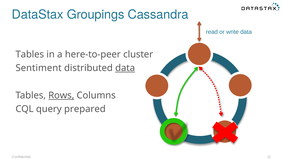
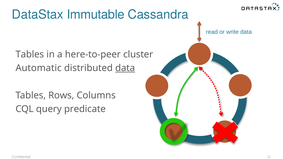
Groupings: Groupings -> Immutable (96, 15)
Sentiment: Sentiment -> Automatic (39, 68)
Rows underline: present -> none (61, 96)
prepared: prepared -> predicate (85, 109)
